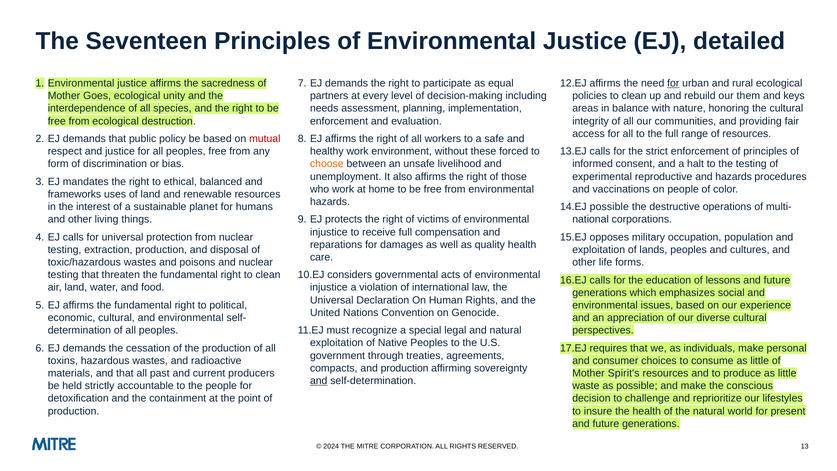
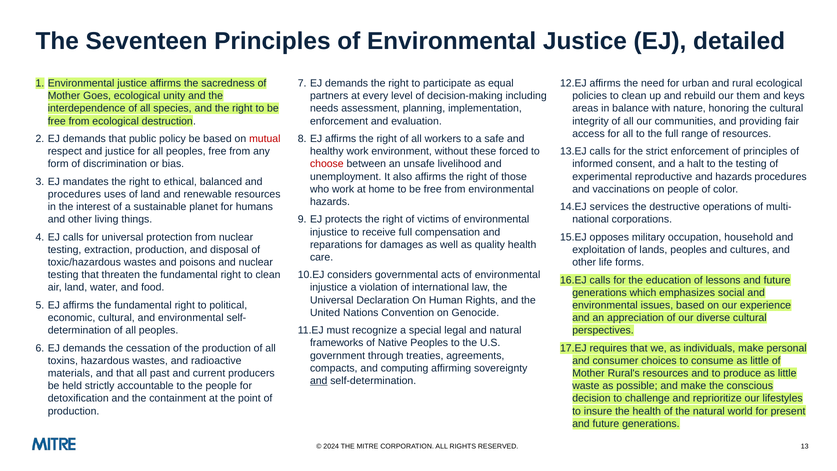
for underline: present -> none (673, 83)
choose colour: orange -> red (327, 164)
frameworks: frameworks -> procedures (74, 194)
possible: possible -> services (609, 207)
population: population -> household (749, 237)
exploitation: exploitation -> frameworks (337, 343)
and production: production -> computing (405, 368)
Spirit's: Spirit's -> Rural's (624, 373)
